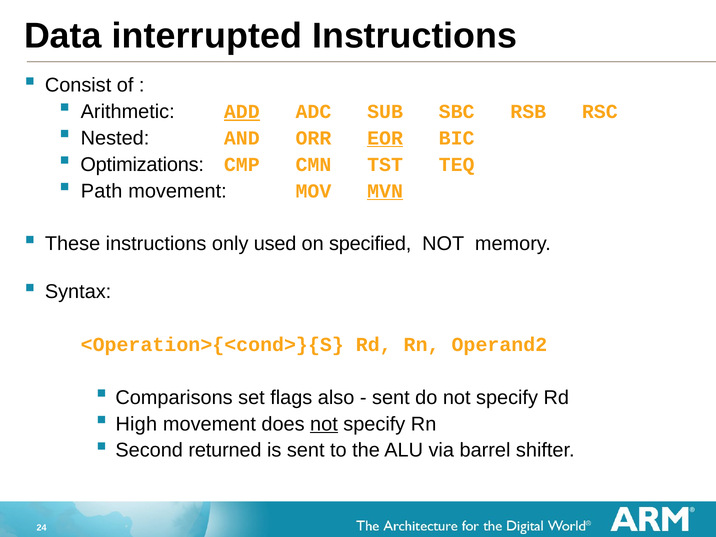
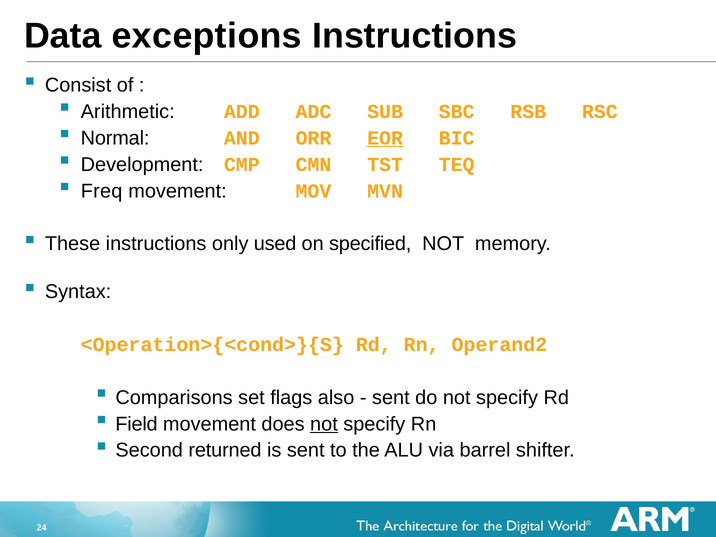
interrupted: interrupted -> exceptions (207, 36)
ADD underline: present -> none (242, 112)
Nested: Nested -> Normal (115, 138)
Optimizations: Optimizations -> Development (142, 165)
Path: Path -> Freq (102, 191)
MVN underline: present -> none (385, 191)
High: High -> Field (137, 424)
